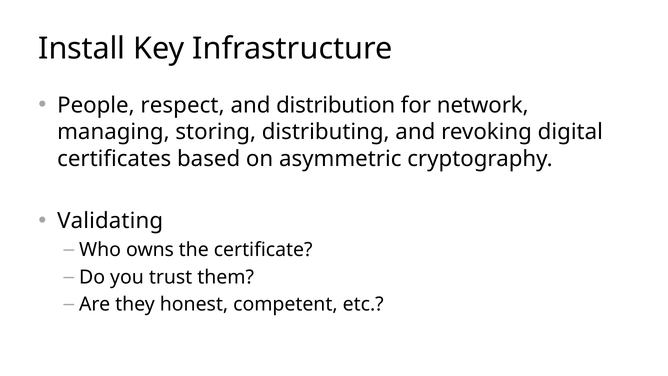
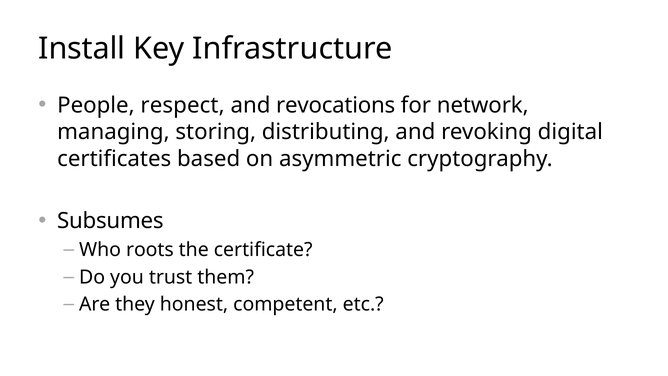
distribution: distribution -> revocations (336, 105)
Validating: Validating -> Subsumes (110, 221)
owns: owns -> roots (150, 250)
